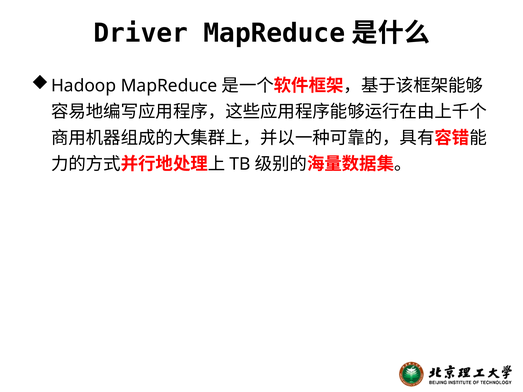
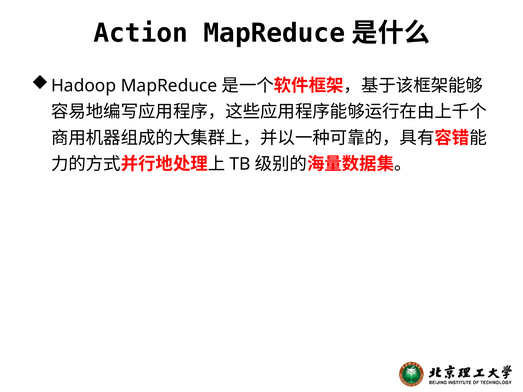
Driver: Driver -> Action (141, 33)
